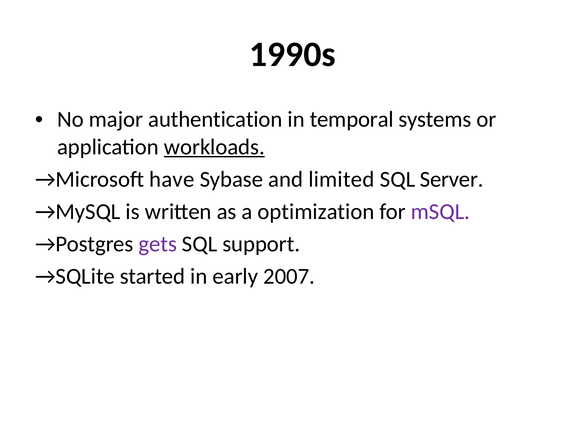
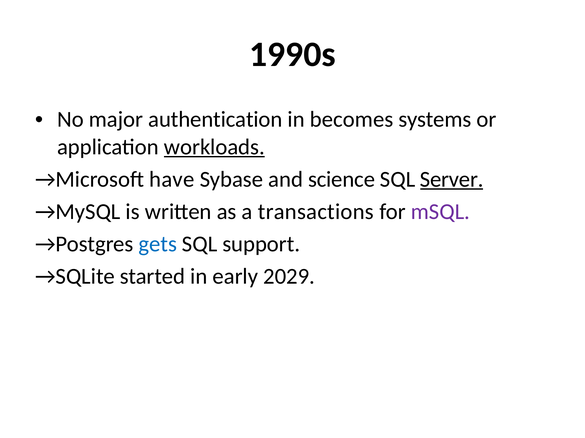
temporal: temporal -> becomes (352, 119)
limited: limited -> science (342, 180)
Server underline: none -> present (452, 180)
optimization: optimization -> transactions (316, 212)
gets colour: purple -> blue (158, 244)
2007: 2007 -> 2029 (289, 277)
